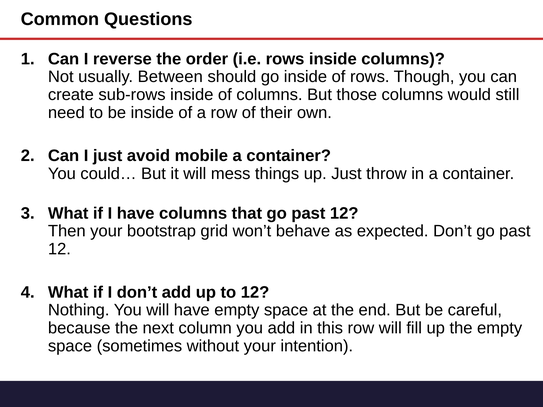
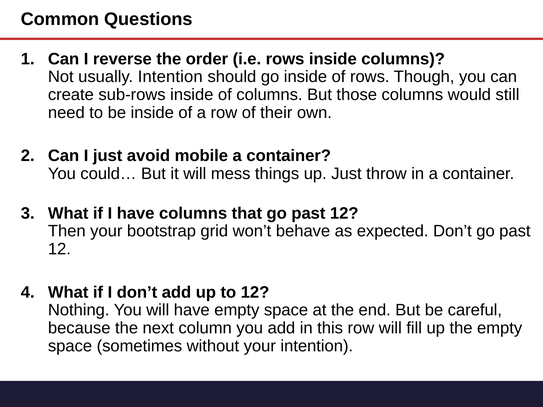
usually Between: Between -> Intention (170, 77)
